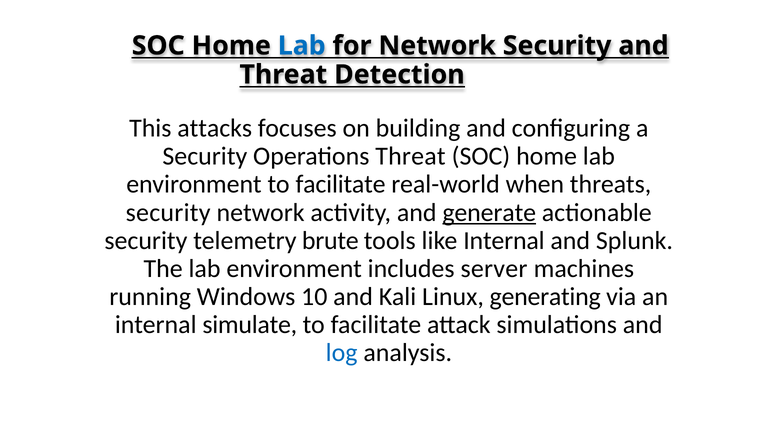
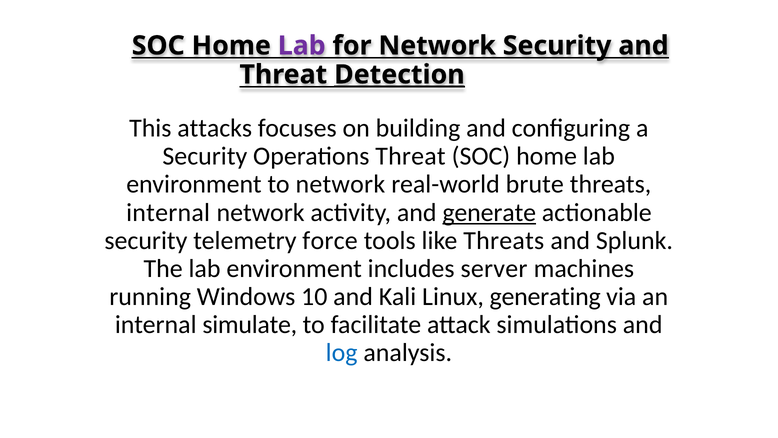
Lab colour: blue -> purple (302, 46)
Detection underline: none -> present (399, 74)
environment to facilitate: facilitate -> network (340, 184)
when: when -> brute (535, 184)
security: security -> internal (168, 212)
brute: brute -> force (330, 240)
like Internal: Internal -> Threats (504, 240)
